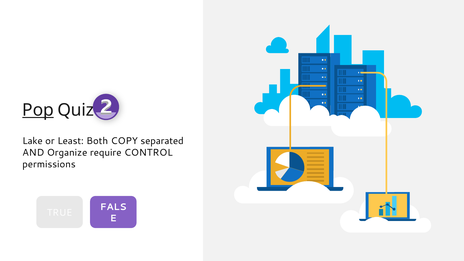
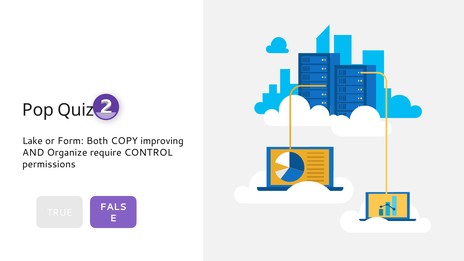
Pop underline: present -> none (38, 110)
Least: Least -> Form (70, 141)
separated: separated -> improving (162, 141)
